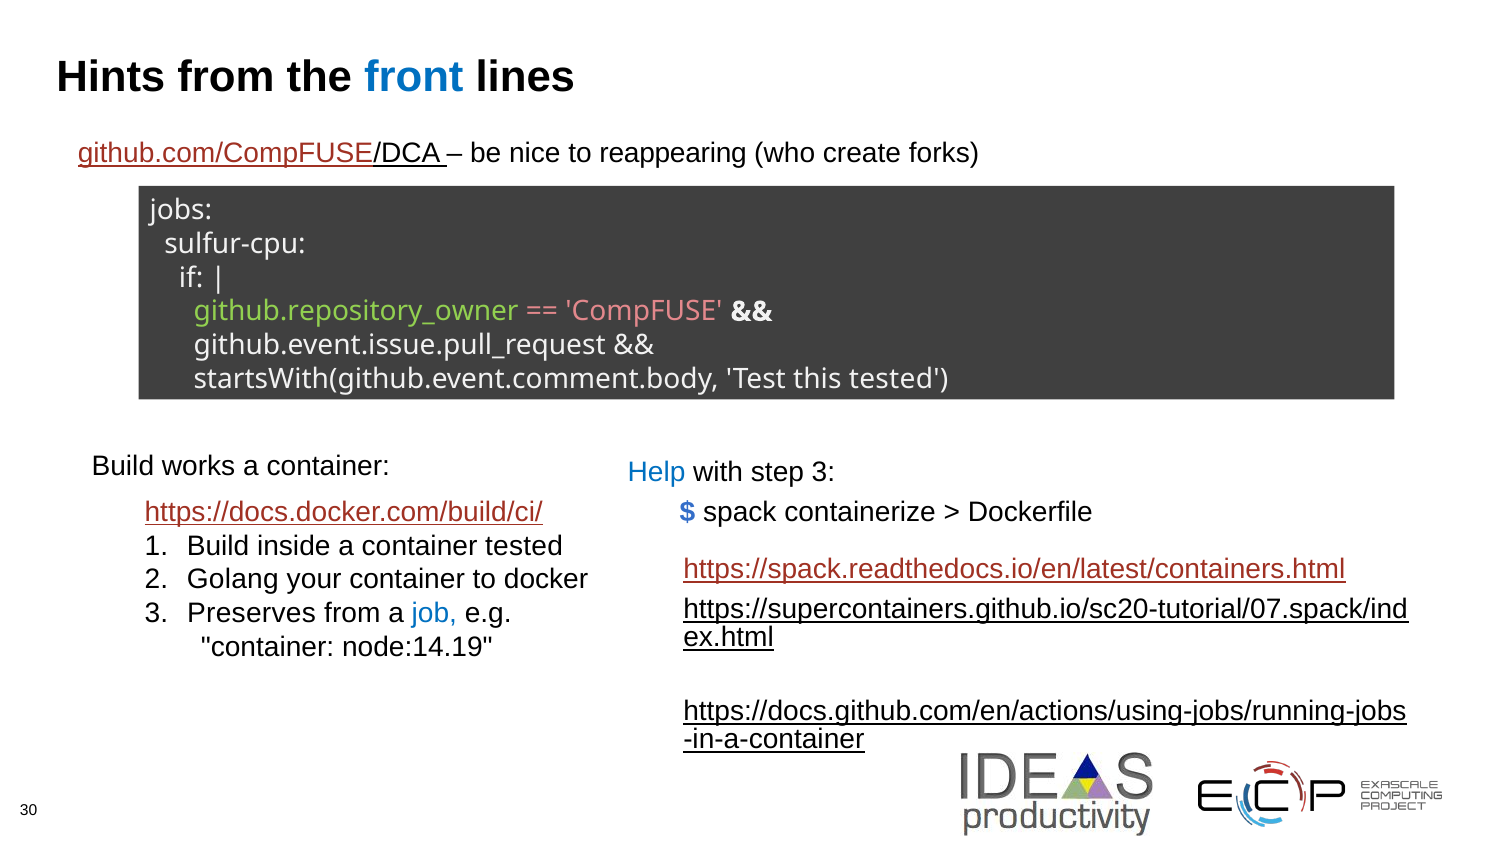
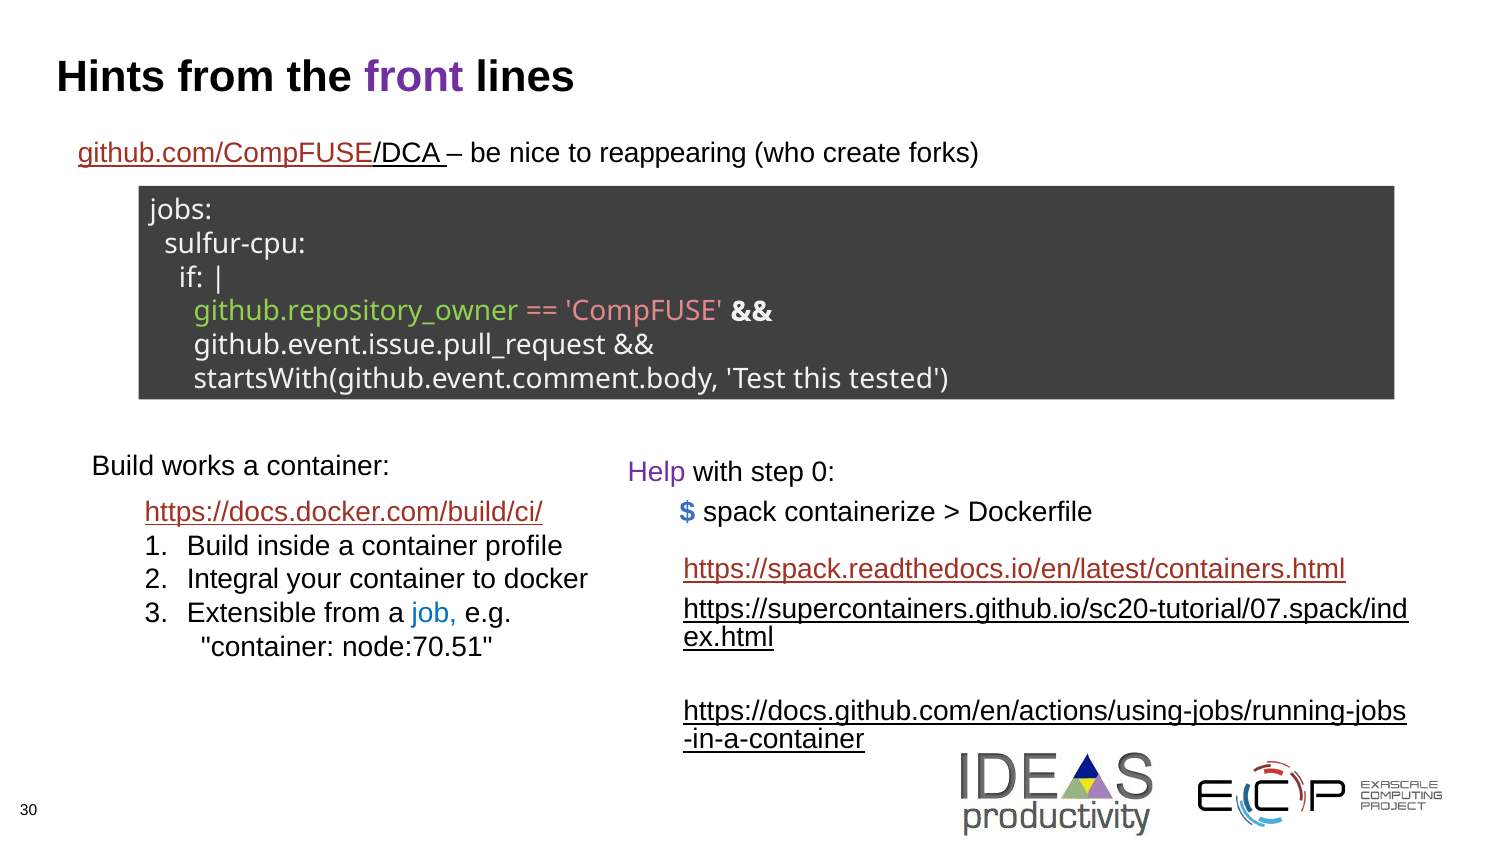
front colour: blue -> purple (414, 78)
Help colour: blue -> purple (657, 472)
step 3: 3 -> 0 (823, 472)
container tested: tested -> profile (524, 546)
Golang: Golang -> Integral (233, 579)
Preserves: Preserves -> Extensible (252, 613)
node:14.19: node:14.19 -> node:70.51 (417, 647)
